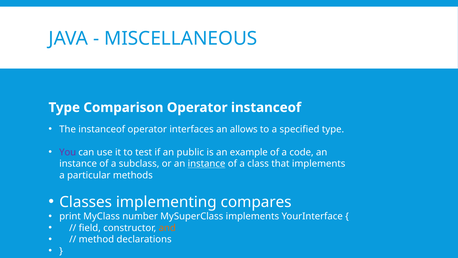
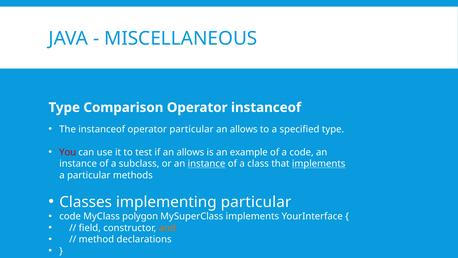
operator interfaces: interfaces -> particular (191, 129)
You colour: purple -> red (68, 152)
if an public: public -> allows (190, 152)
implements underline: none -> present (319, 163)
implementing compares: compares -> particular (256, 202)
print: print -> code (70, 216)
number: number -> polygon (140, 216)
